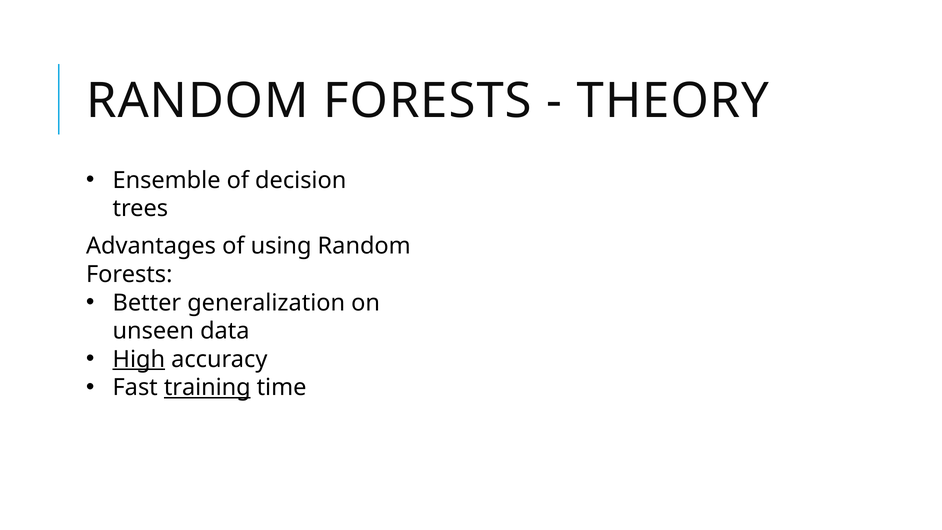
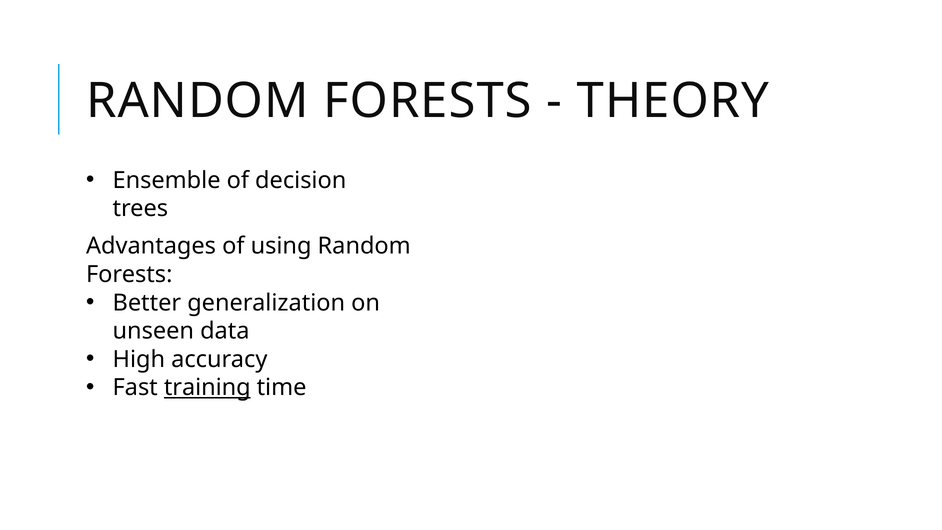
High underline: present -> none (139, 359)
